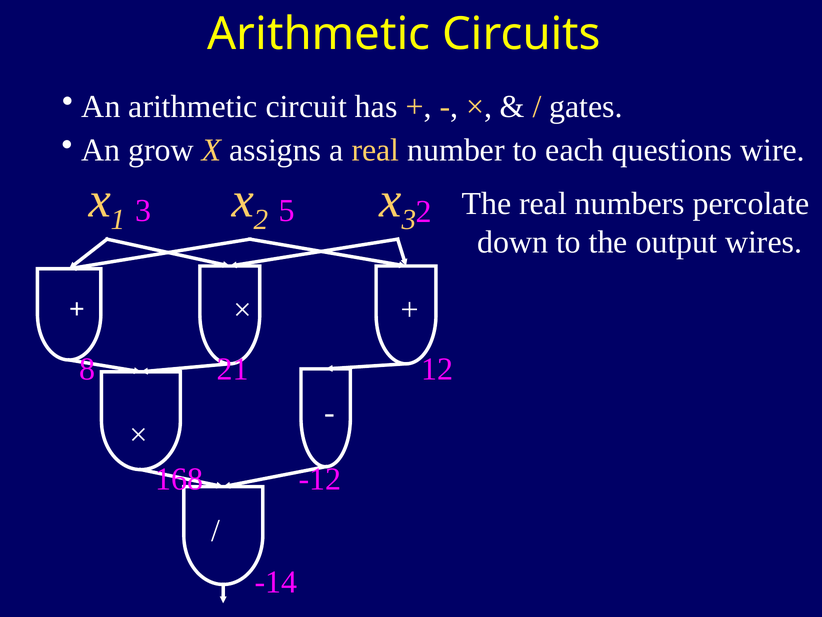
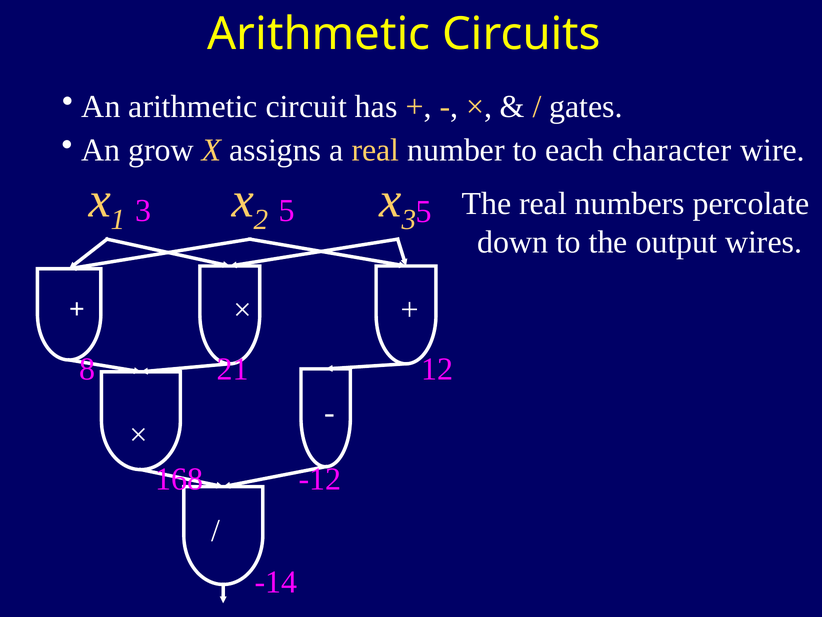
questions: questions -> character (672, 150)
5 2: 2 -> 5 (424, 212)
